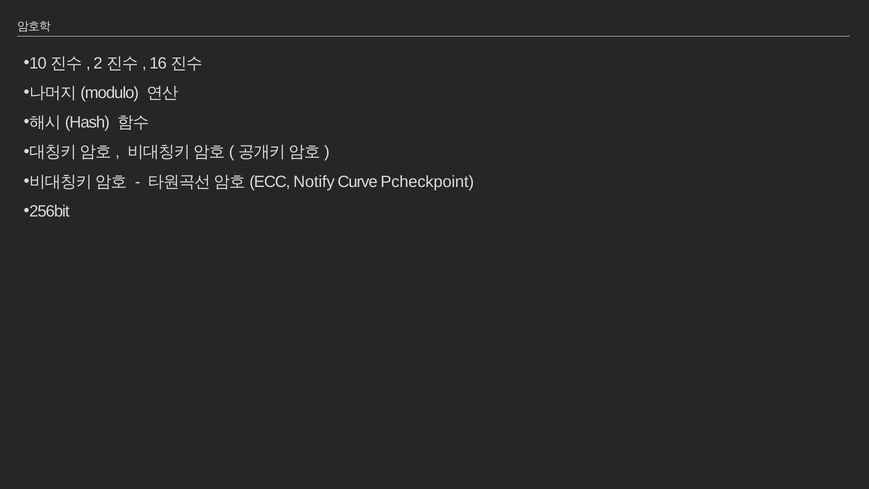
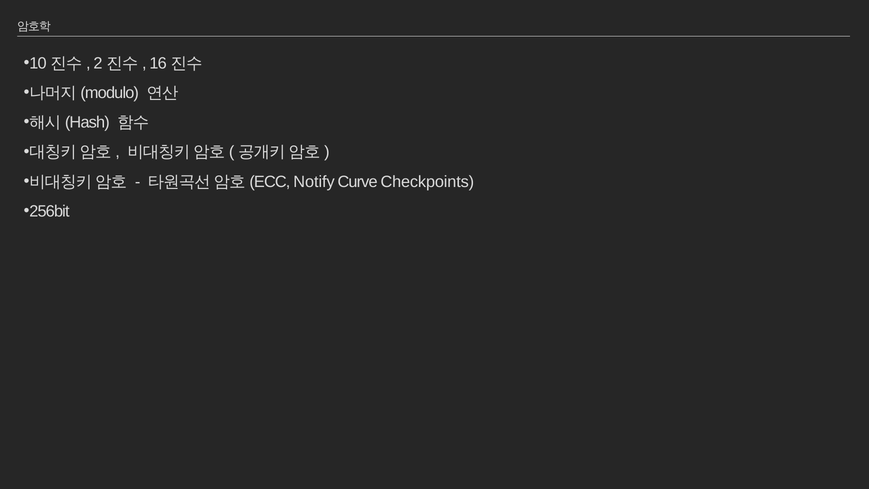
Pcheckpoint: Pcheckpoint -> Checkpoints (427, 182)
